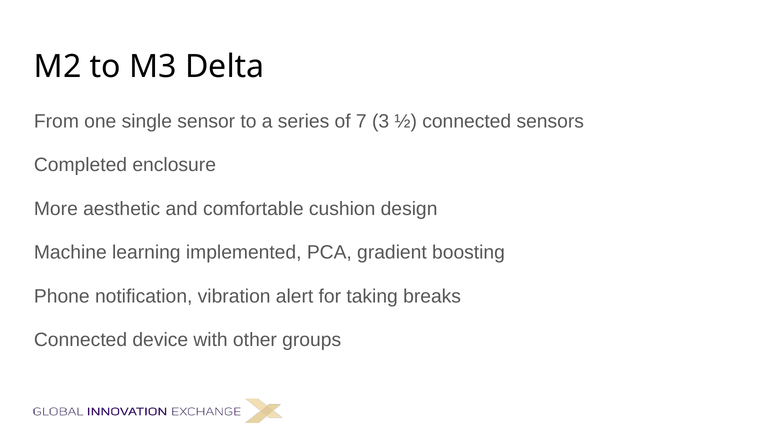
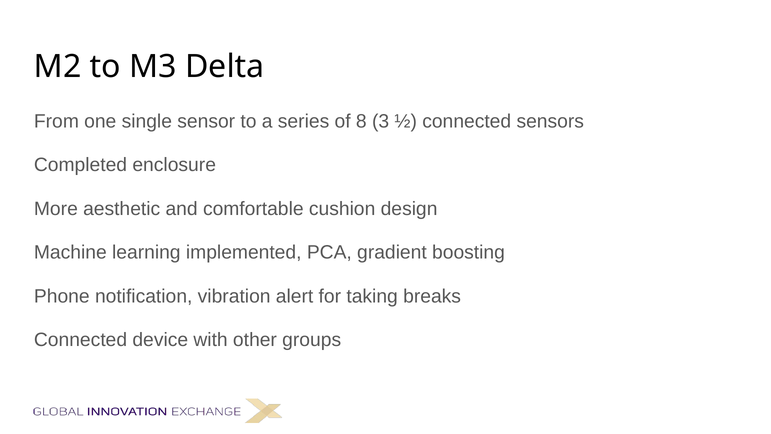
7: 7 -> 8 (361, 121)
